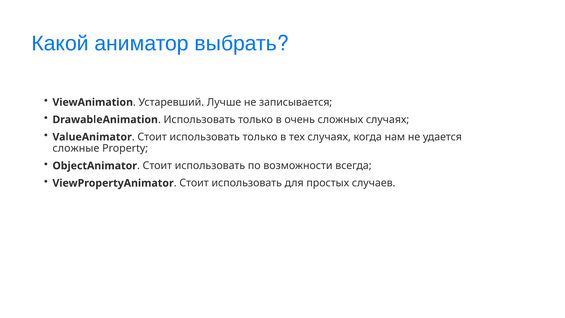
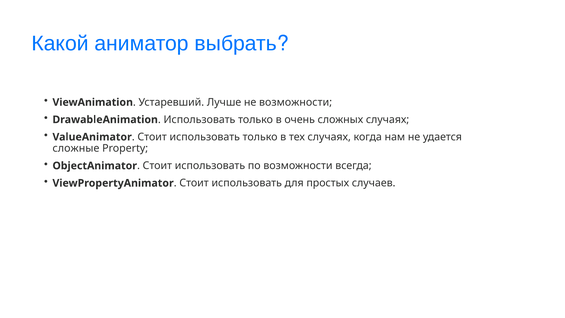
не записывается: записывается -> возможности (296, 102)
